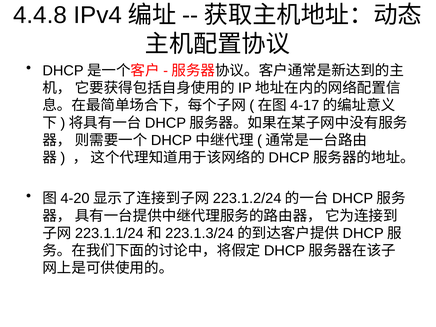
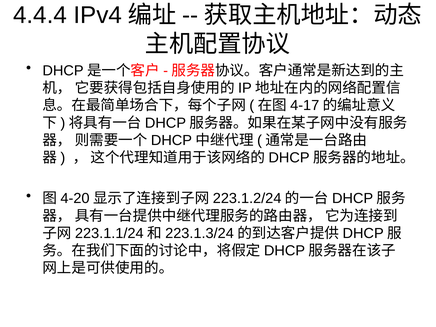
4.4.8: 4.4.8 -> 4.4.4 (40, 15)
